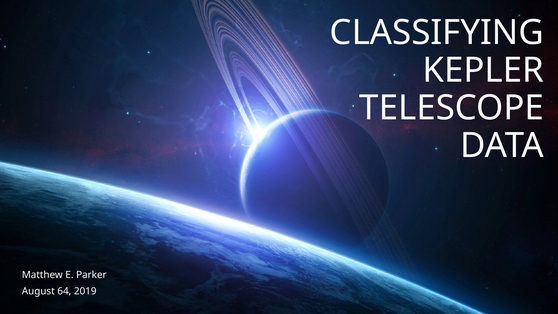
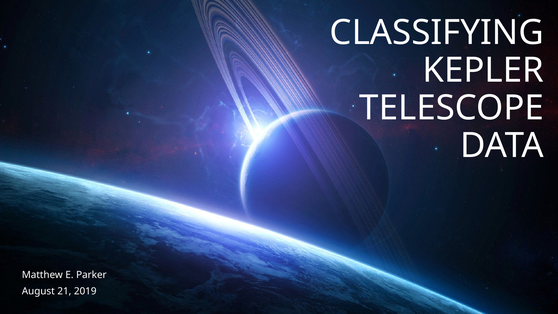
64: 64 -> 21 (64, 291)
